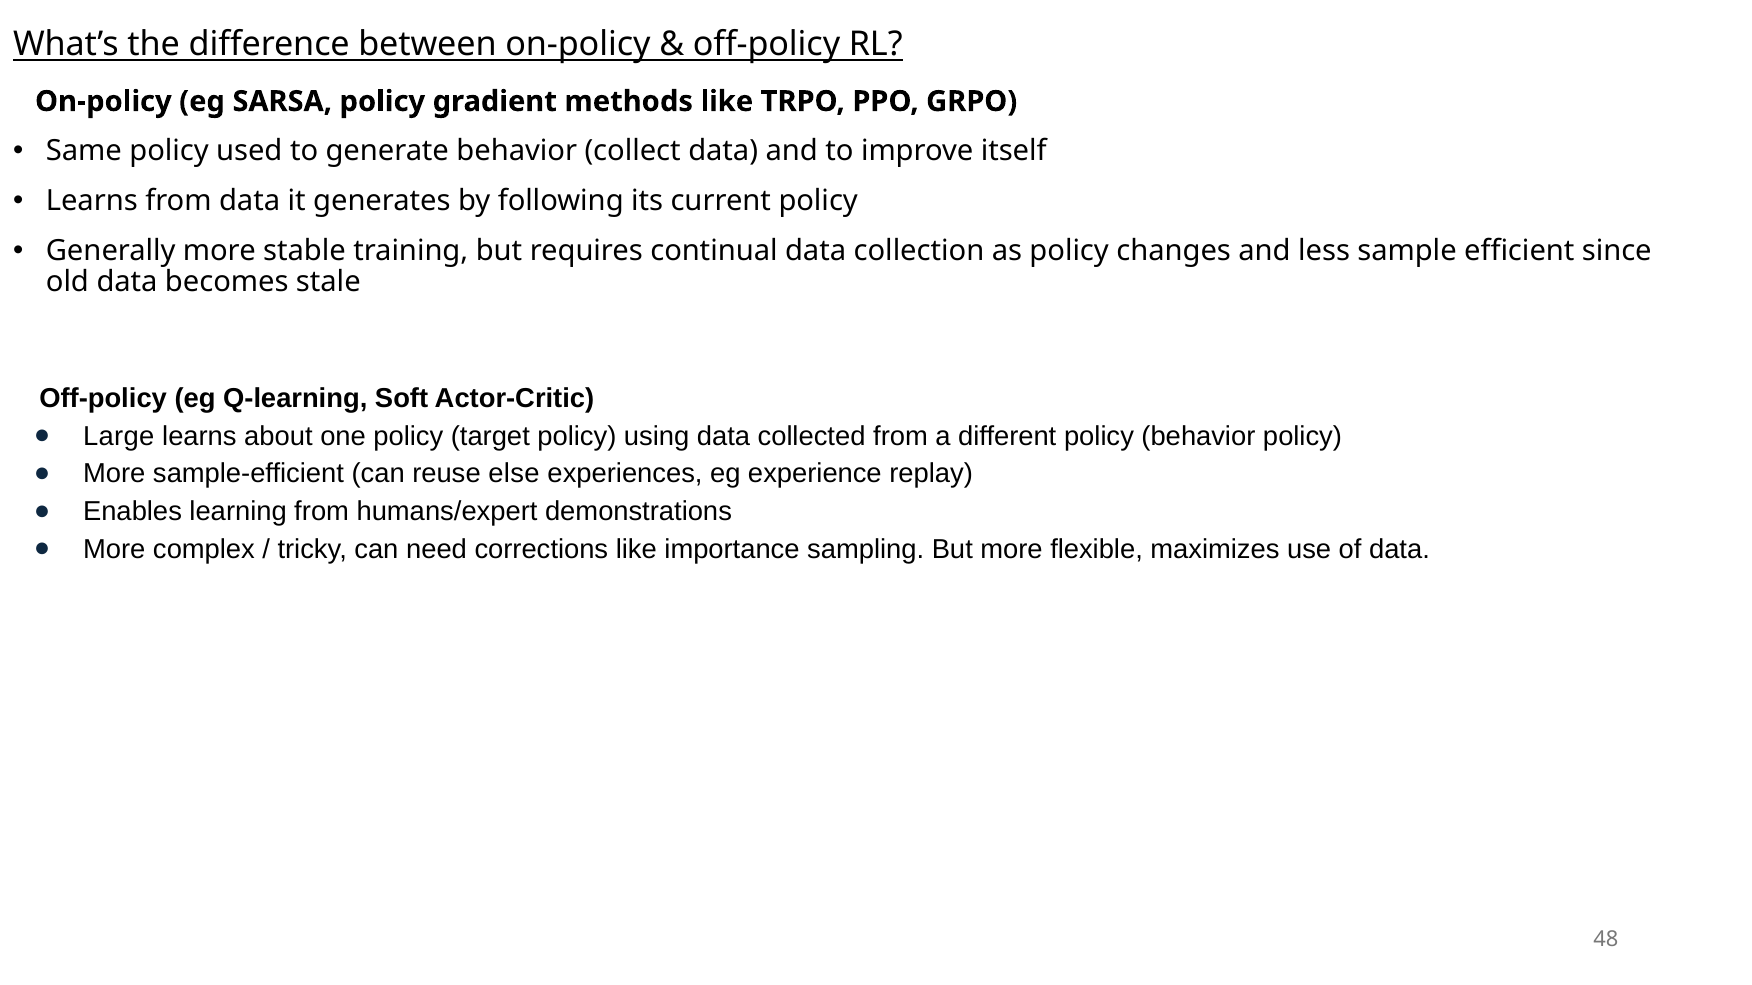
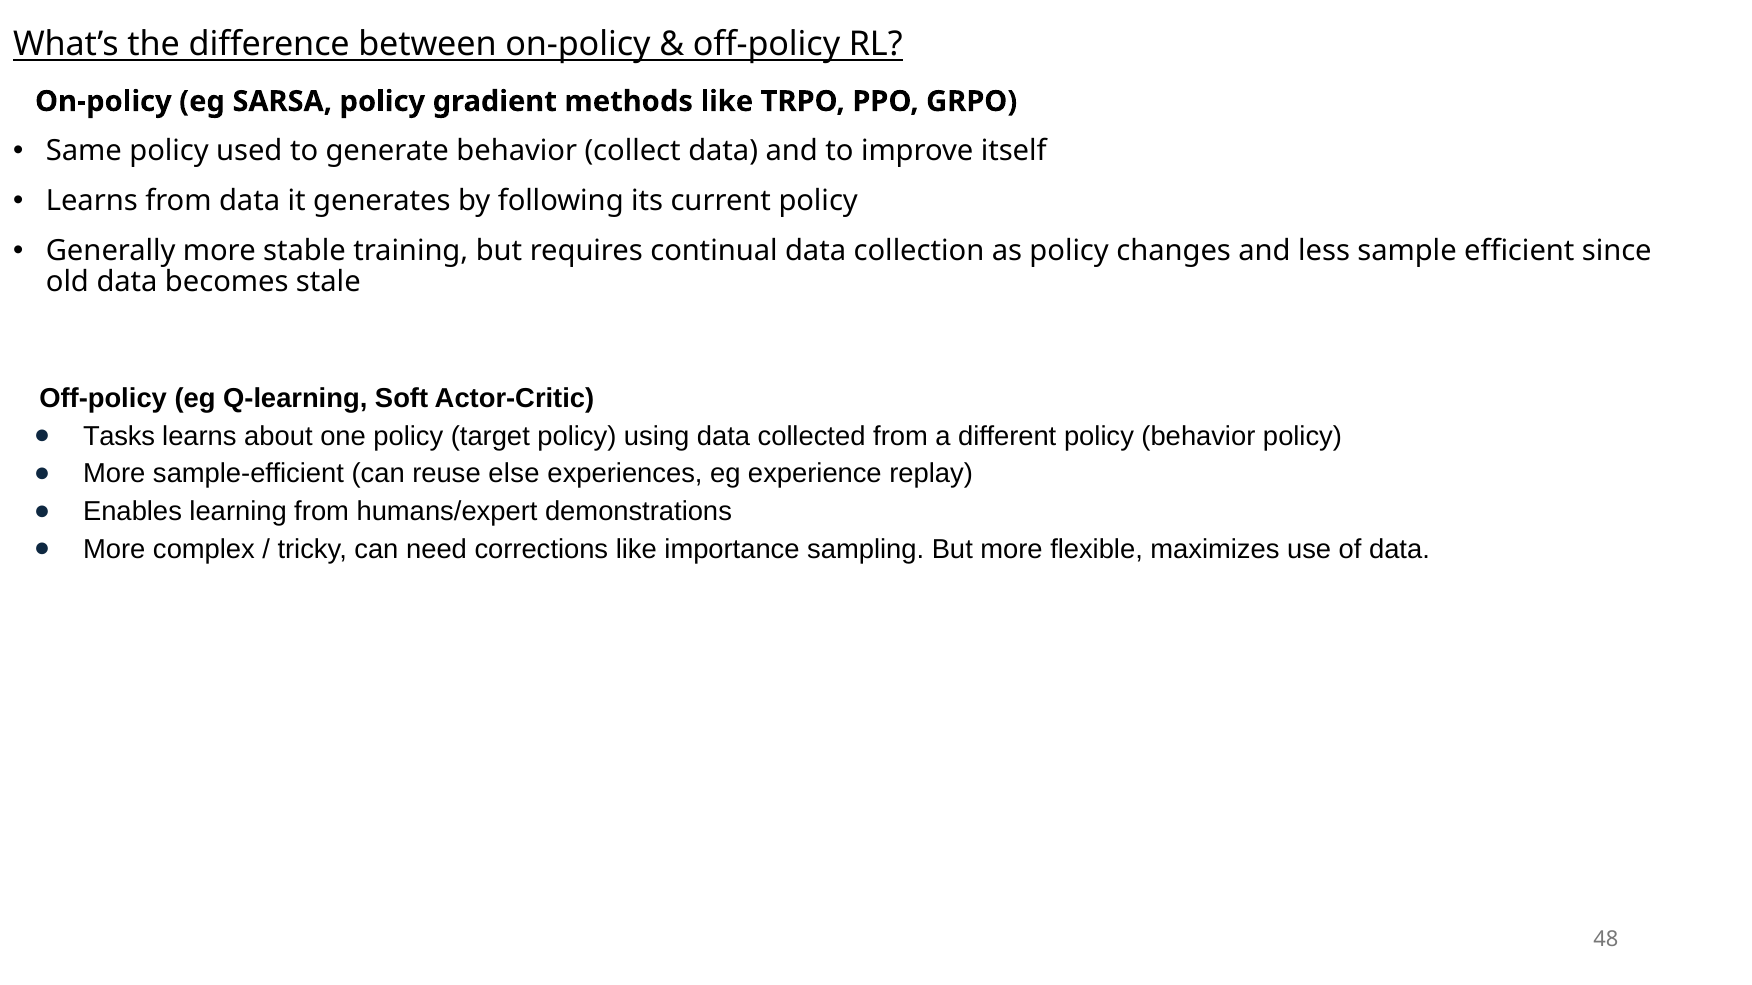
Large: Large -> Tasks (119, 436)
